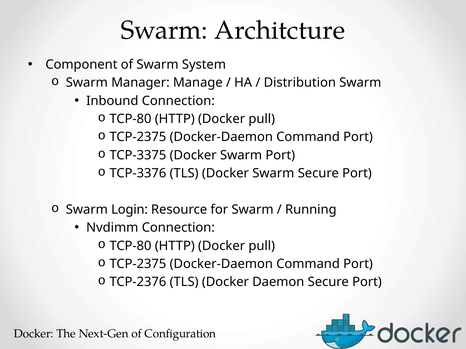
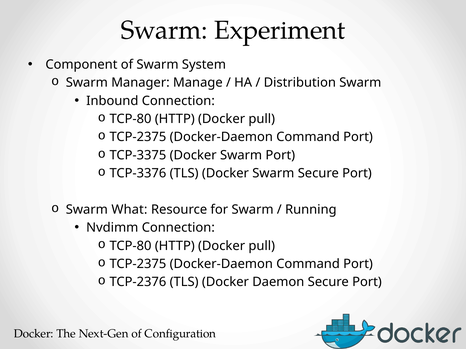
Architcture: Architcture -> Experiment (280, 30)
Login: Login -> What (129, 210)
